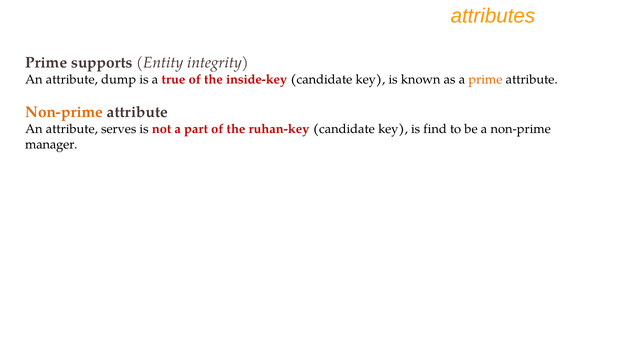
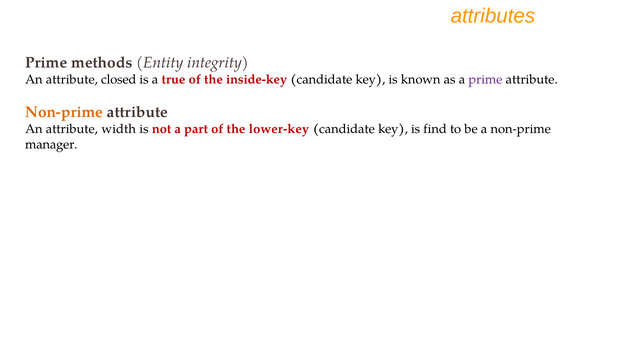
supports: supports -> methods (102, 63)
dump: dump -> closed (119, 80)
prime colour: orange -> purple (485, 80)
serves: serves -> width (119, 129)
ruhan-key: ruhan-key -> lower-key (279, 129)
